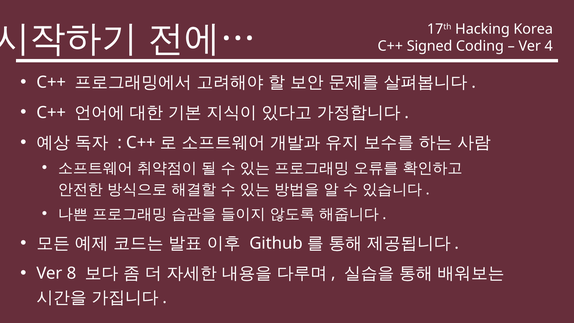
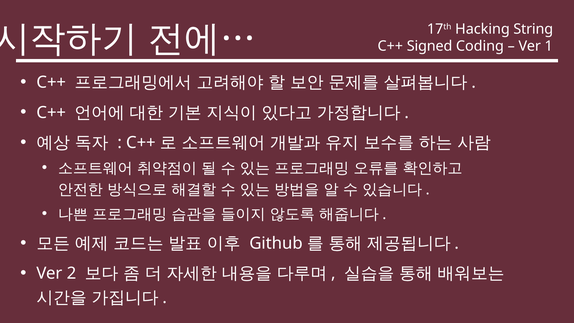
Korea: Korea -> String (533, 29)
4: 4 -> 1 (549, 46)
8: 8 -> 2 (72, 273)
